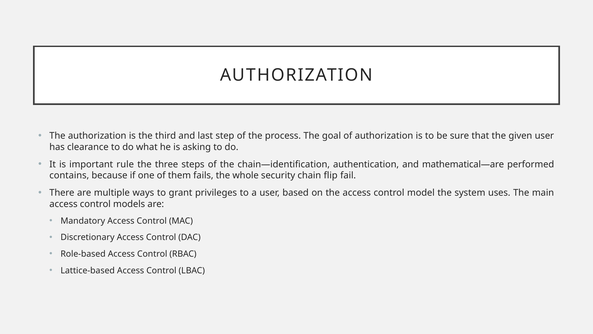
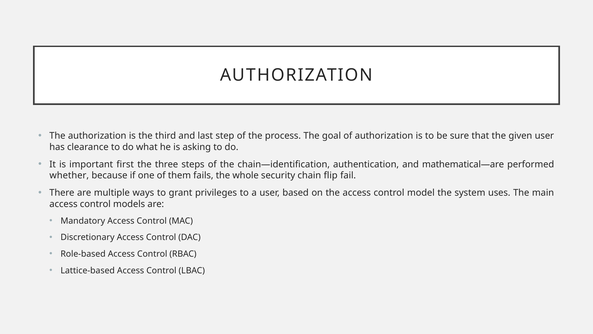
rule: rule -> first (125, 164)
contains: contains -> whether (69, 175)
